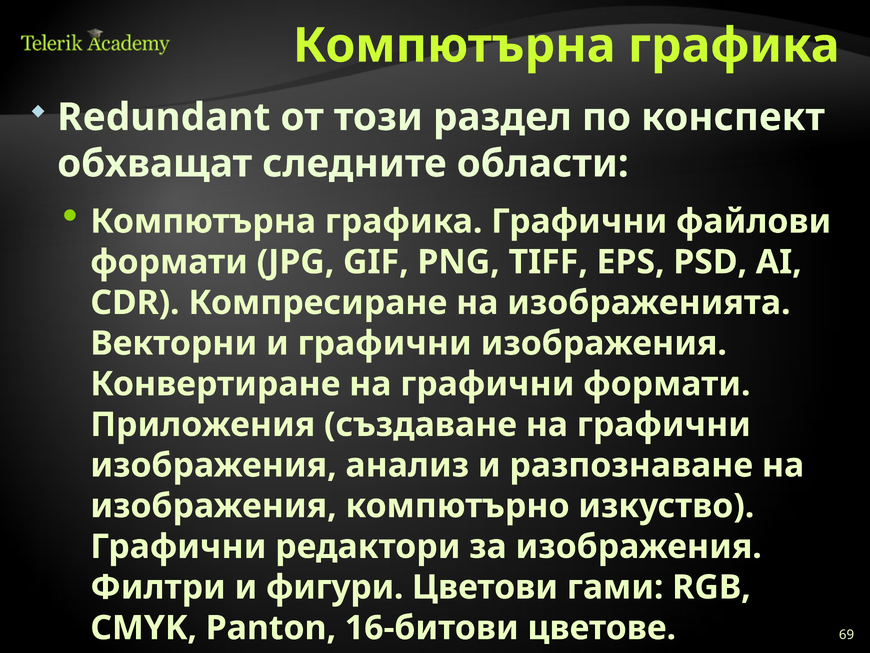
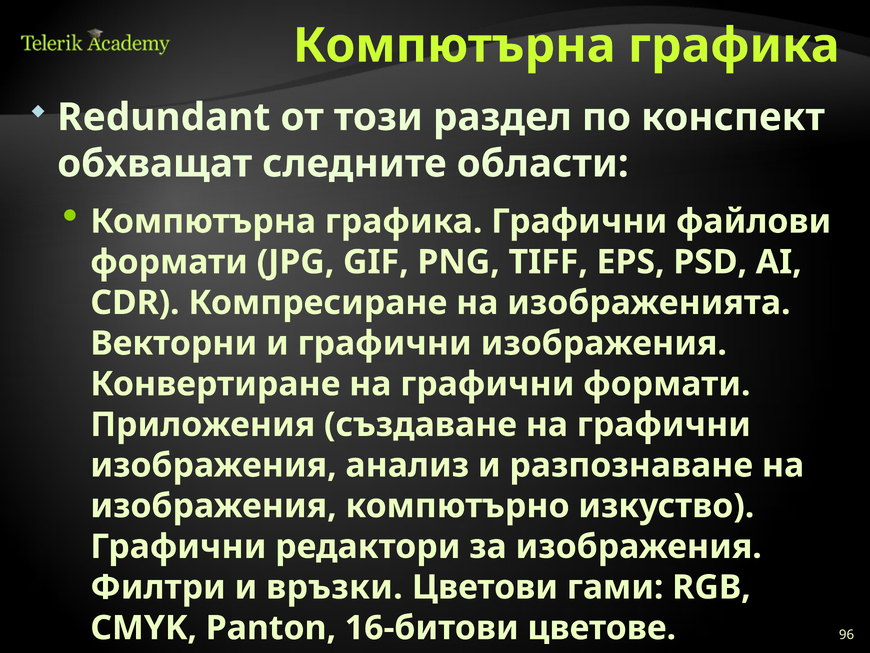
фигури: фигури -> връзки (334, 587)
69: 69 -> 96 (847, 634)
